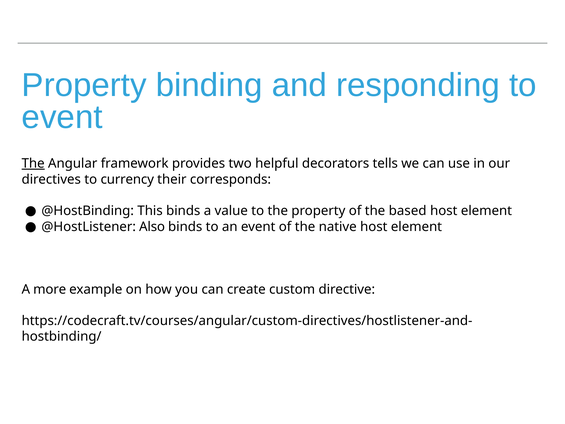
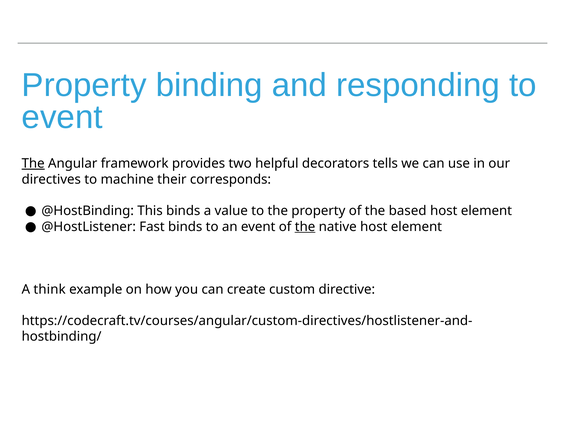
currency: currency -> machine (127, 179)
Also: Also -> Fast (152, 226)
the underline: none -> present (305, 226)
more: more -> think (50, 289)
